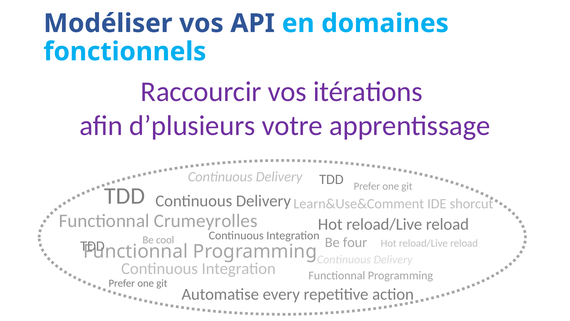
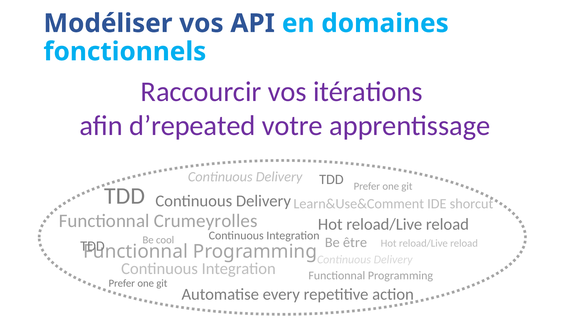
d’plusieurs: d’plusieurs -> d’repeated (192, 126)
four: four -> être (355, 242)
